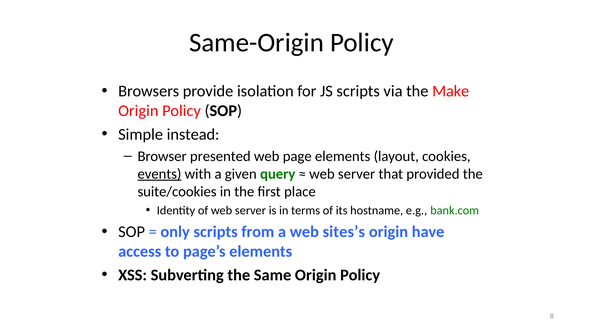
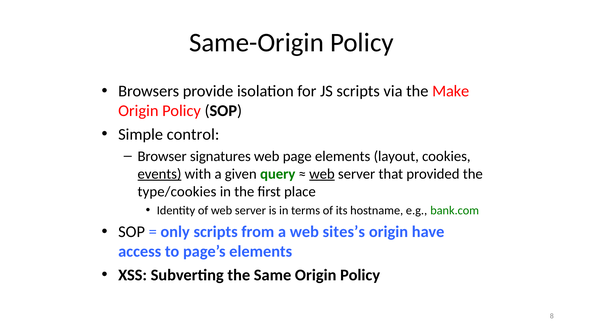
instead: instead -> control (193, 134)
presented: presented -> signatures (220, 156)
web underline: none -> present (322, 174)
suite/cookies: suite/cookies -> type/cookies (177, 192)
